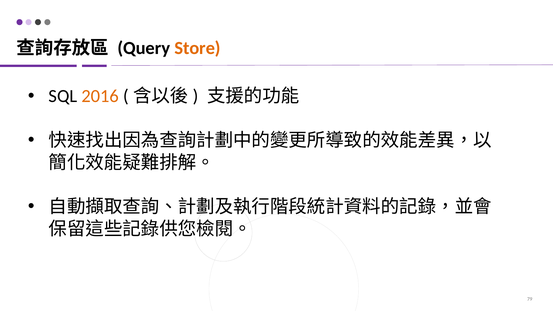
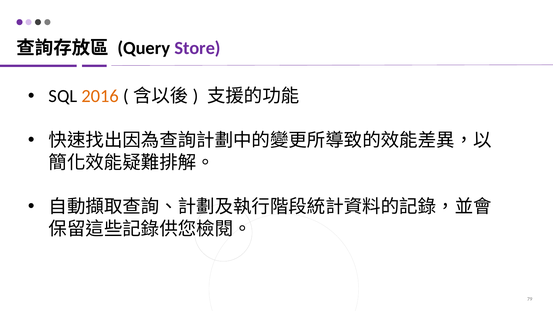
Store colour: orange -> purple (198, 48)
